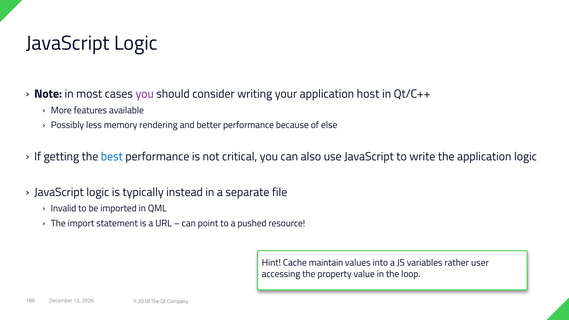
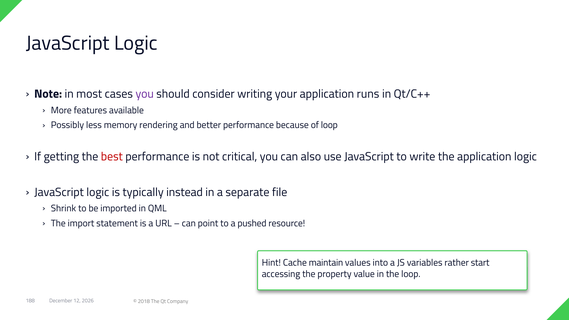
host: host -> runs (368, 94)
of else: else -> loop (329, 125)
best colour: blue -> red (112, 157)
Invalid: Invalid -> Shrink (63, 208)
user: user -> start (480, 263)
